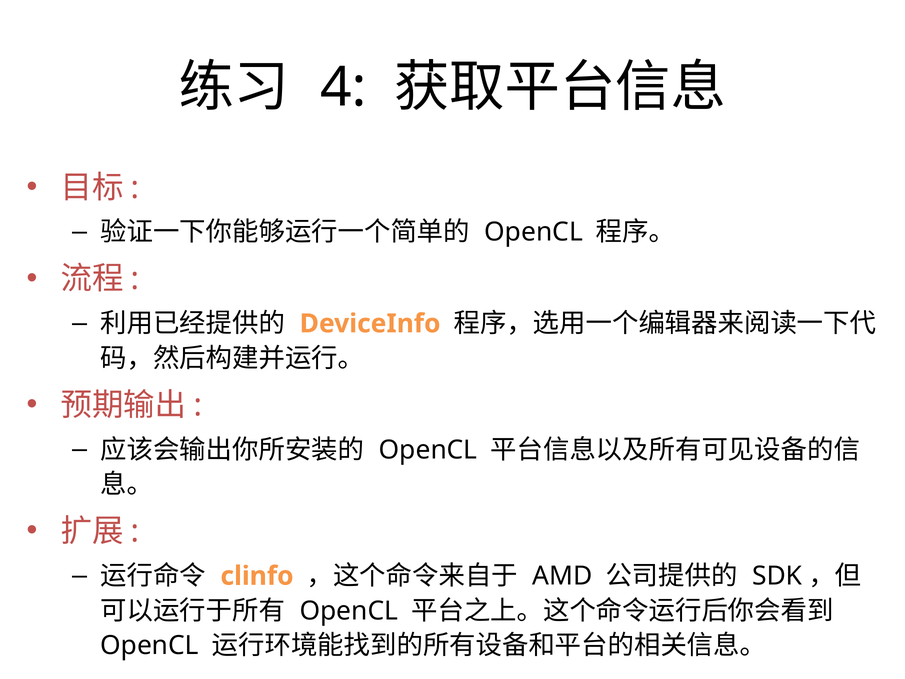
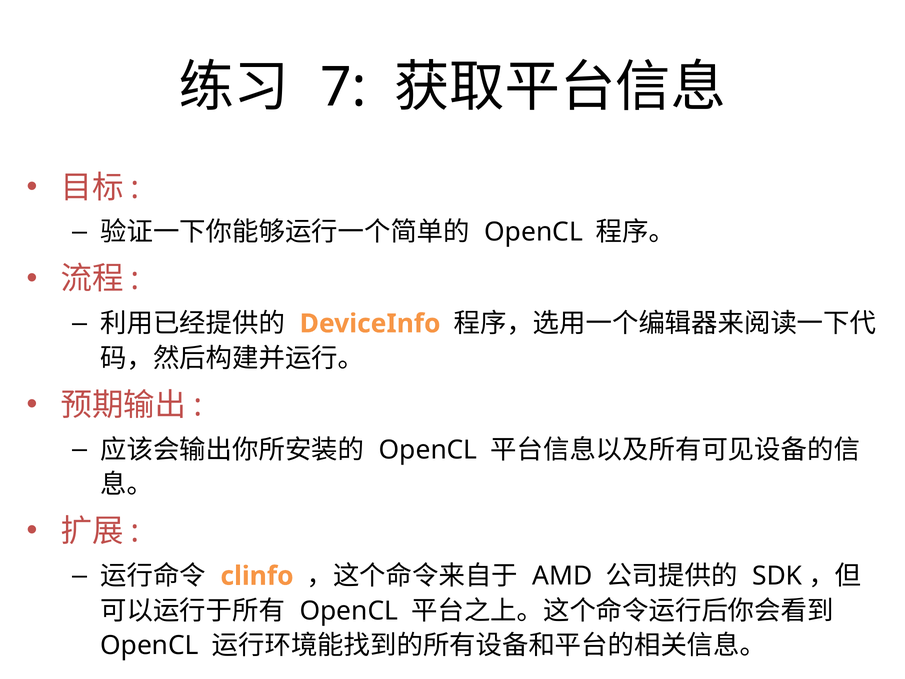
4: 4 -> 7 (343, 88)
